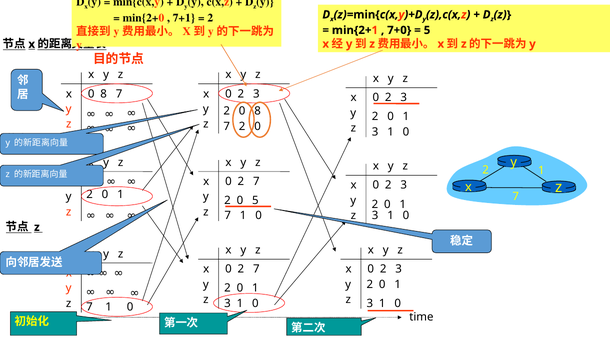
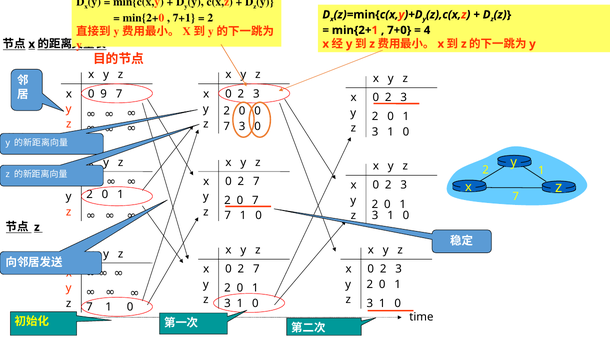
5: 5 -> 4 (427, 30)
8: 8 -> 9 (104, 94)
2 0 8: 8 -> 0 (258, 111)
7 2: 2 -> 3 (242, 126)
2 0 5: 5 -> 7 (255, 201)
